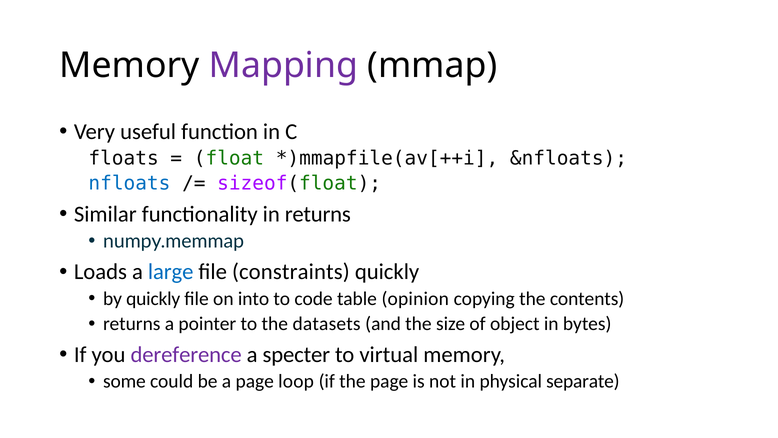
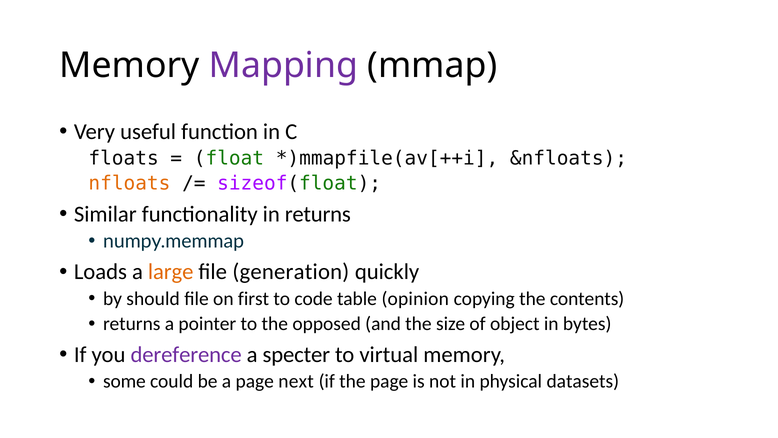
nfloats colour: blue -> orange (129, 183)
large colour: blue -> orange (171, 272)
constraints: constraints -> generation (291, 272)
by quickly: quickly -> should (153, 299)
into: into -> first (254, 299)
datasets: datasets -> opposed (327, 324)
loop: loop -> next (296, 381)
separate: separate -> datasets (583, 381)
